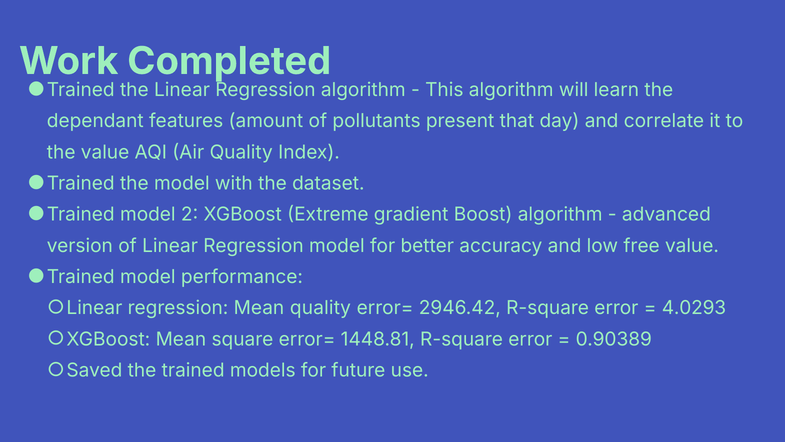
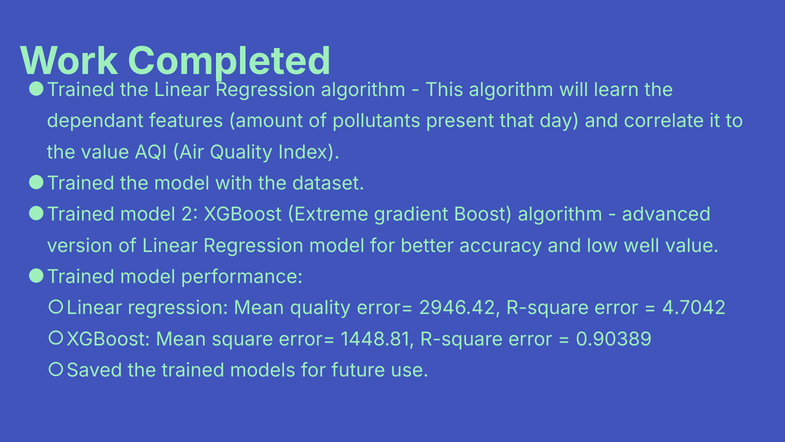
free: free -> well (642, 246)
4.0293: 4.0293 -> 4.7042 (694, 308)
